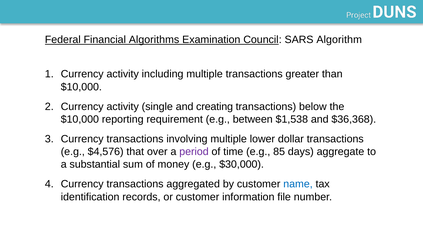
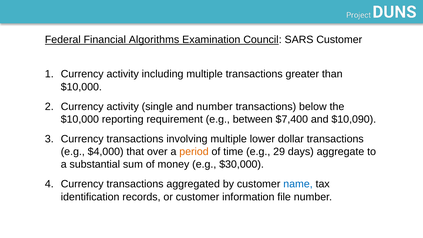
SARS Algorithm: Algorithm -> Customer (339, 40)
and creating: creating -> number (214, 107)
$1,538: $1,538 -> $7,400 (292, 119)
$36,368: $36,368 -> $10,090 (354, 119)
$4,576: $4,576 -> $4,000 (106, 152)
period colour: purple -> orange (194, 152)
85: 85 -> 29 (279, 152)
